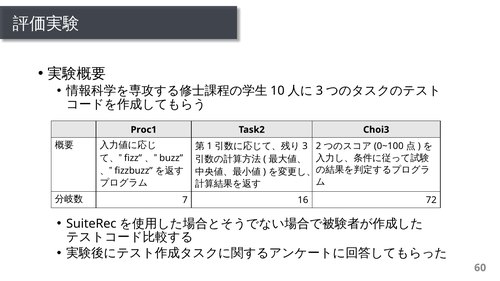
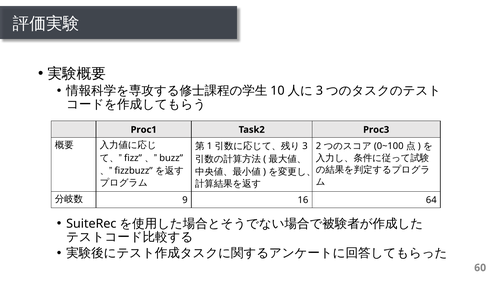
Choi3: Choi3 -> Proc3 (376, 130)
7: 7 -> 9 (185, 200)
72: 72 -> 64 (431, 200)
